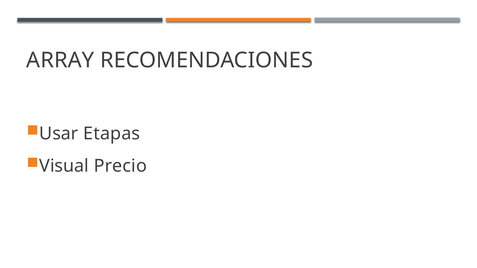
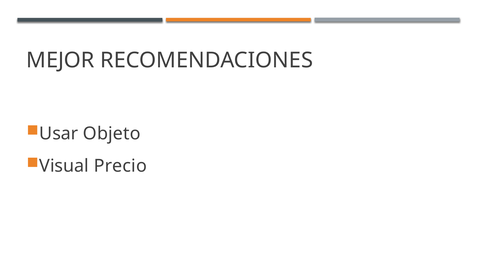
ARRAY: ARRAY -> MEJOR (60, 60)
Etapas: Etapas -> Objeto (112, 134)
